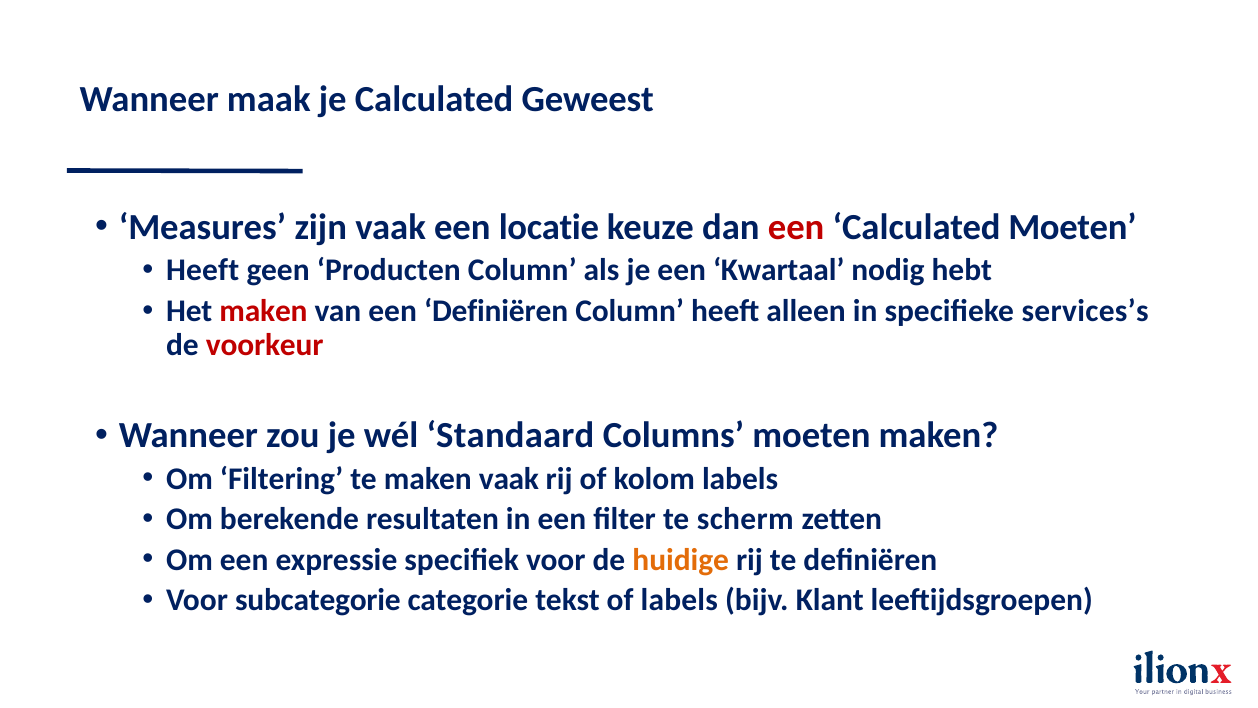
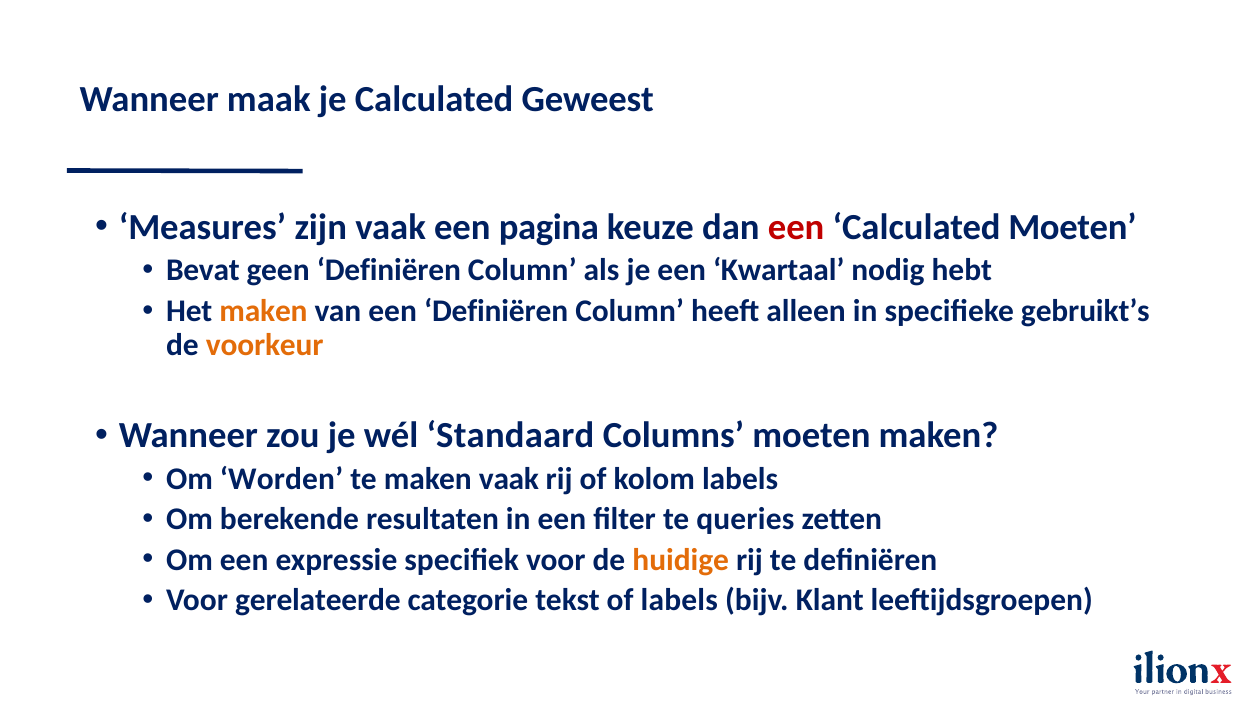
locatie: locatie -> pagina (549, 227)
Heeft: Heeft -> Bevat (203, 270)
geen Producten: Producten -> Definiëren (389, 270)
maken colour: red -> orange (264, 311)
services’s: services’s -> gebruikt’s (1085, 311)
voorkeur colour: red -> orange (265, 345)
Filtering: Filtering -> Worden (282, 479)
scherm: scherm -> queries (745, 519)
subcategorie: subcategorie -> gerelateerde (318, 600)
